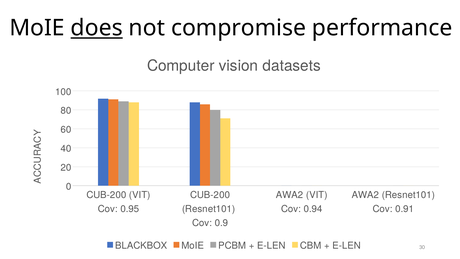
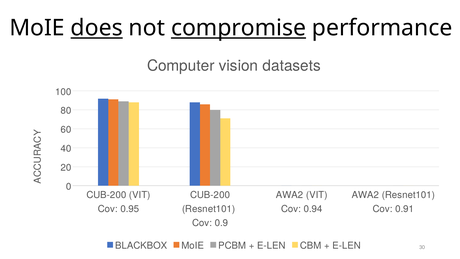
compromise underline: none -> present (239, 28)
